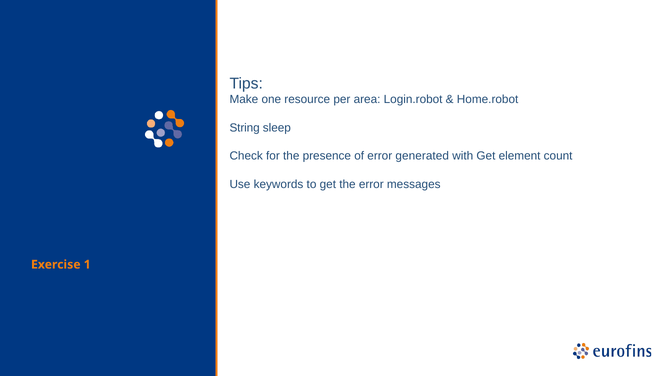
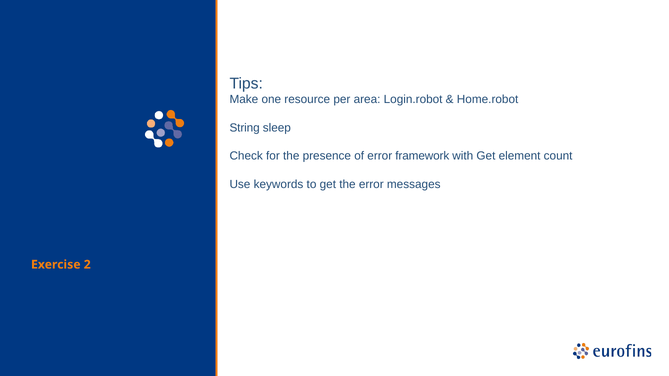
generated: generated -> framework (422, 156)
1: 1 -> 2 (87, 265)
